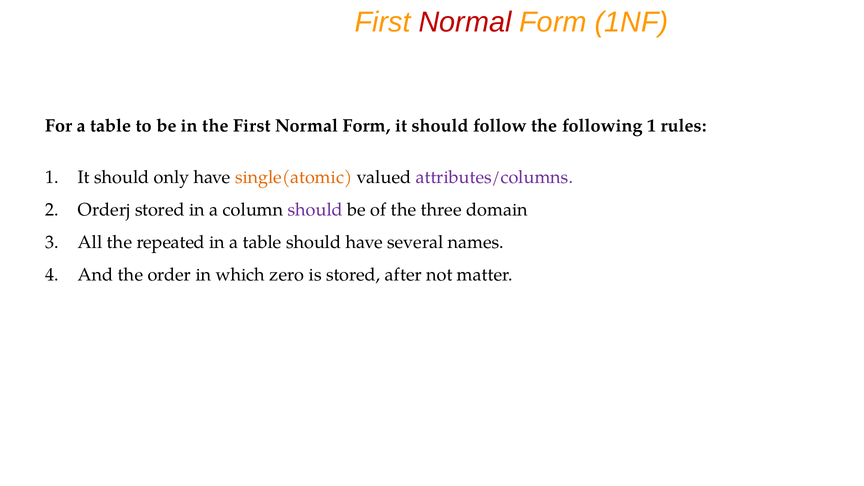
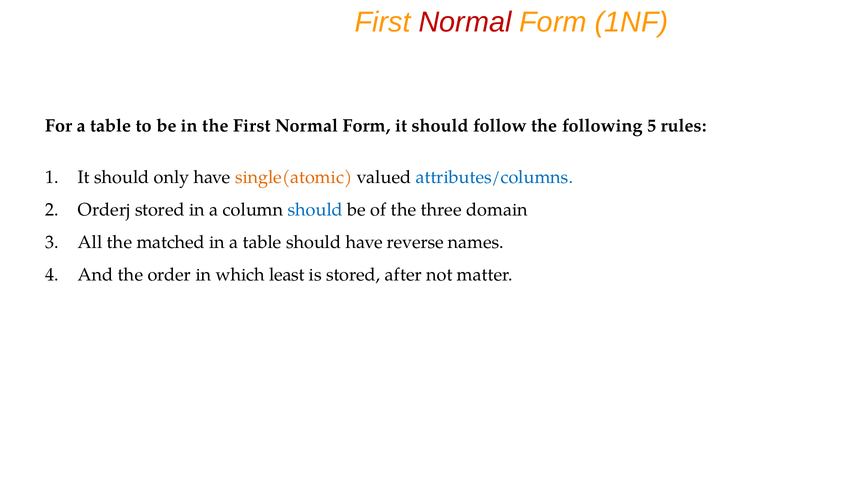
following 1: 1 -> 5 (652, 126)
attributes/columns colour: purple -> blue (494, 177)
should colour: purple -> blue (315, 210)
repeated: repeated -> matched (171, 242)
several: several -> reverse (415, 242)
zero: zero -> least (287, 275)
